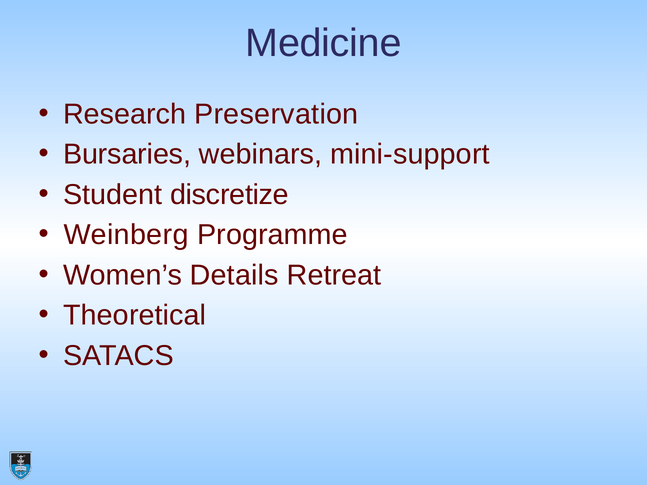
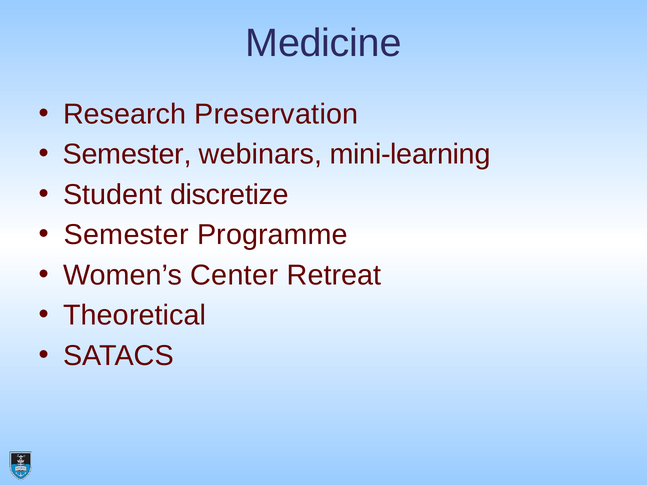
Bursaries: Bursaries -> Semester (127, 154)
mini-support: mini-support -> mini-learning (410, 154)
Weinberg: Weinberg -> Semester (126, 235)
Details: Details -> Center (234, 275)
